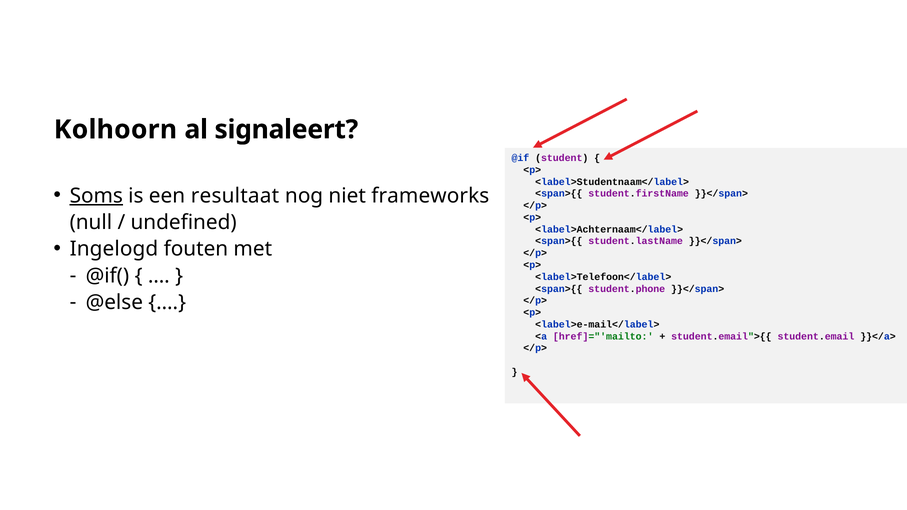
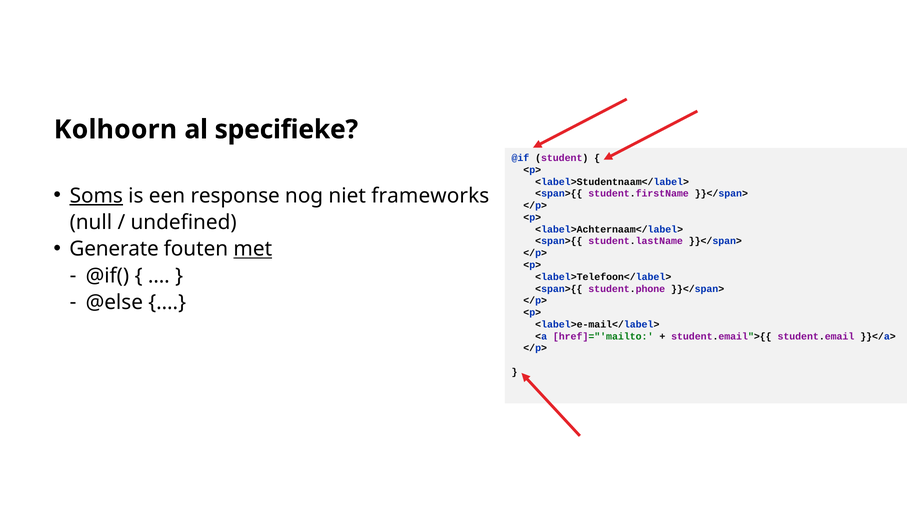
signaleert: signaleert -> specifieke (286, 130)
resultaat: resultaat -> response (235, 196)
Ingelogd: Ingelogd -> Generate (114, 249)
met underline: none -> present (253, 249)
